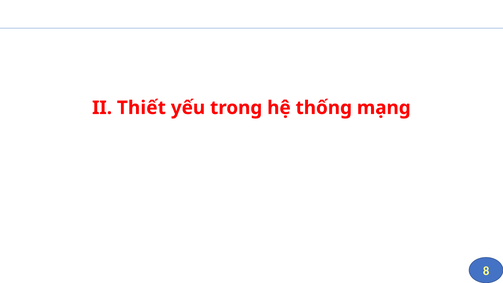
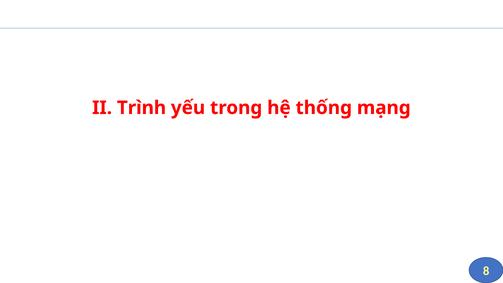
Thiết: Thiết -> Trình (142, 108)
